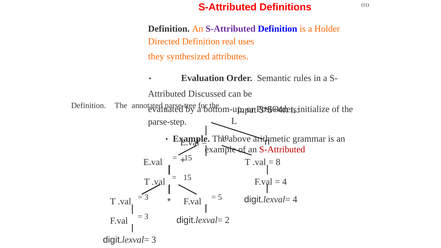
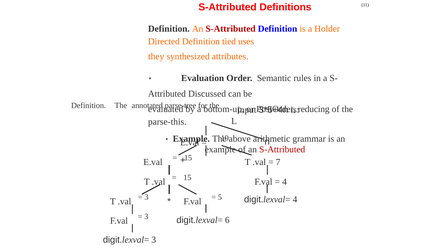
S-Attributed colour: purple -> red (231, 29)
real: real -> tied (229, 41)
initialize: initialize -> reducing (314, 109)
parse-step: parse-step -> parse-this (167, 122)
8: 8 -> 7 (278, 162)
2: 2 -> 6 (227, 220)
